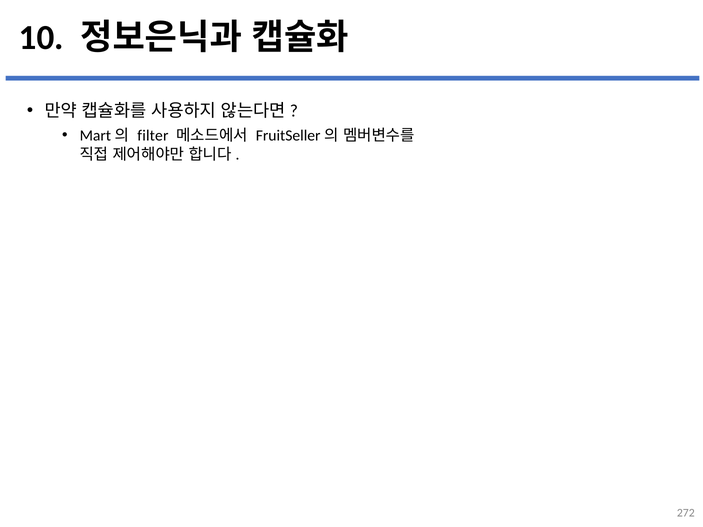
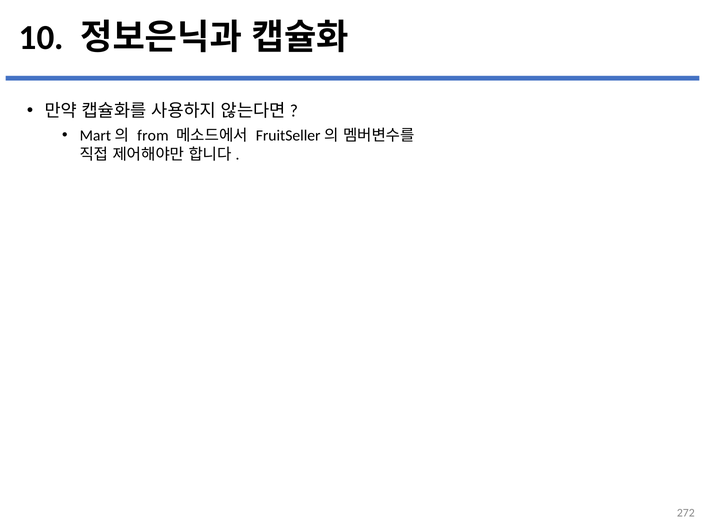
filter: filter -> from (153, 136)
